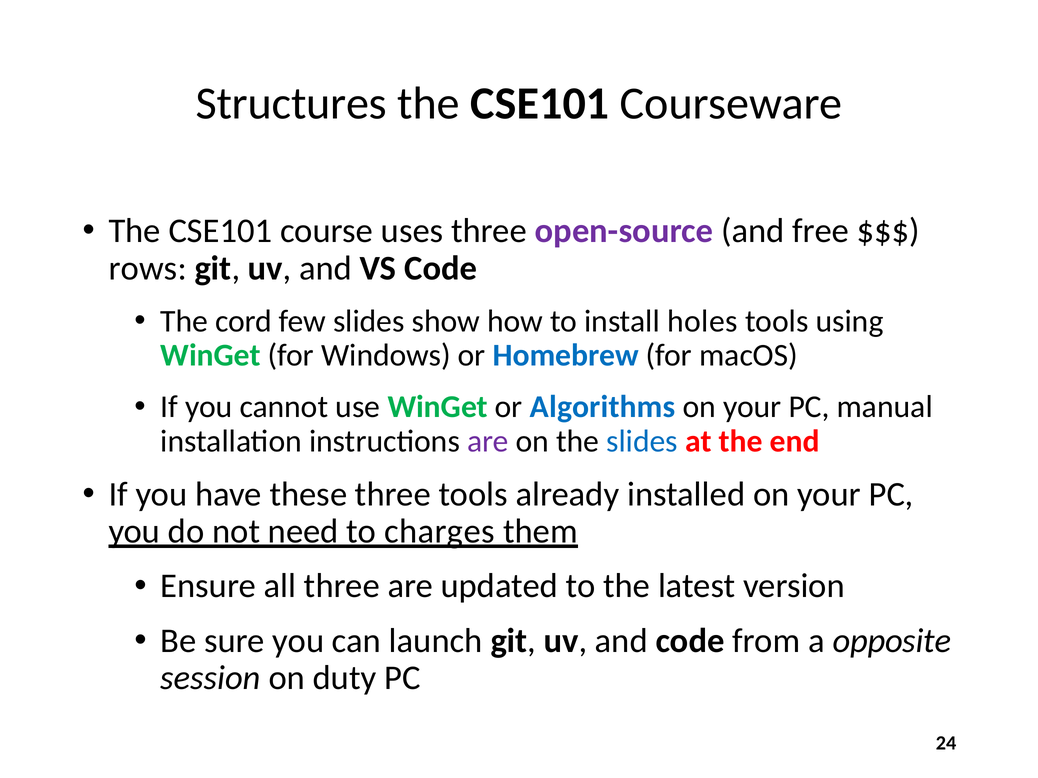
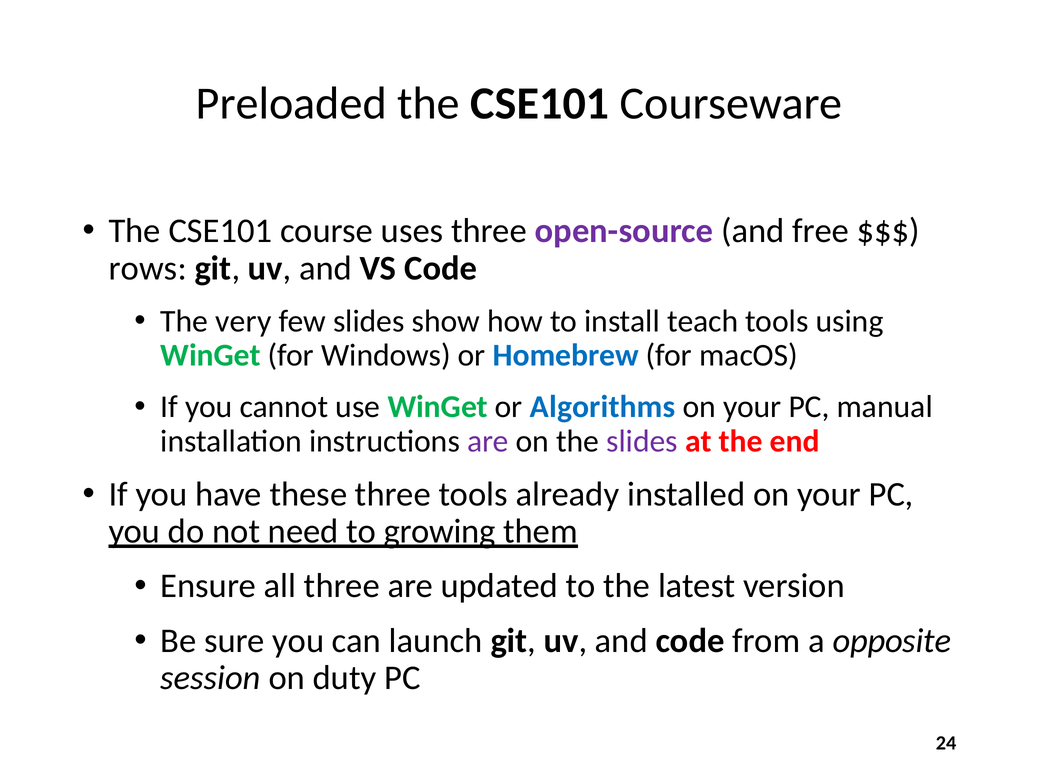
Structures: Structures -> Preloaded (291, 104)
cord: cord -> very (243, 321)
holes: holes -> teach (703, 321)
slides colour: blue -> purple (642, 441)
charges: charges -> growing (440, 532)
